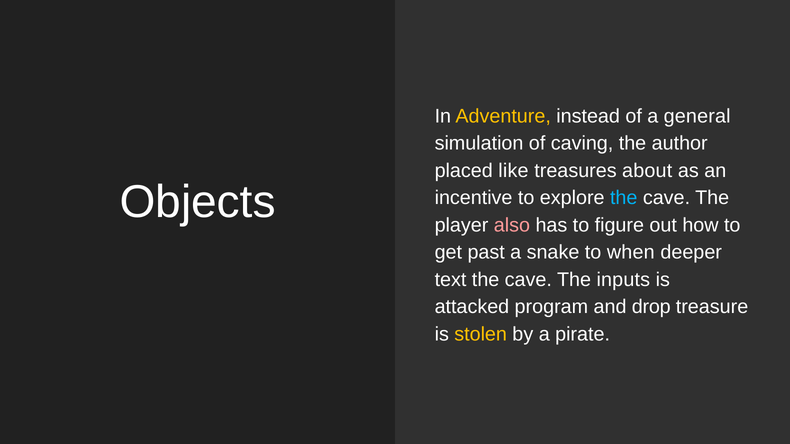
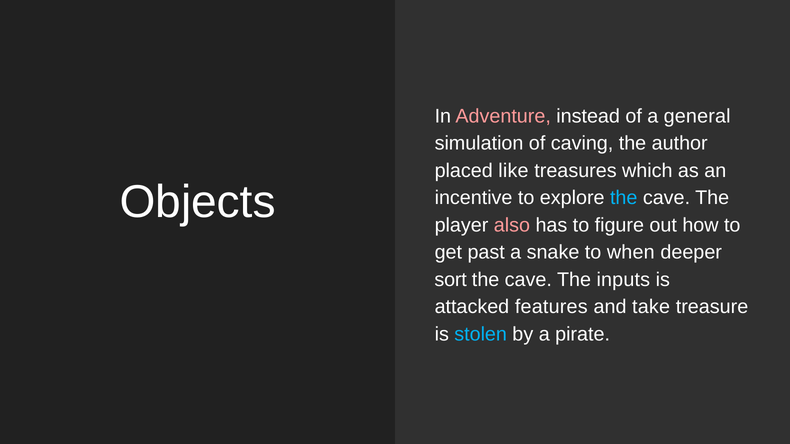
Adventure colour: yellow -> pink (503, 116)
about: about -> which (647, 171)
text: text -> sort (451, 280)
program: program -> features (551, 307)
drop: drop -> take (651, 307)
stolen colour: yellow -> light blue (481, 334)
